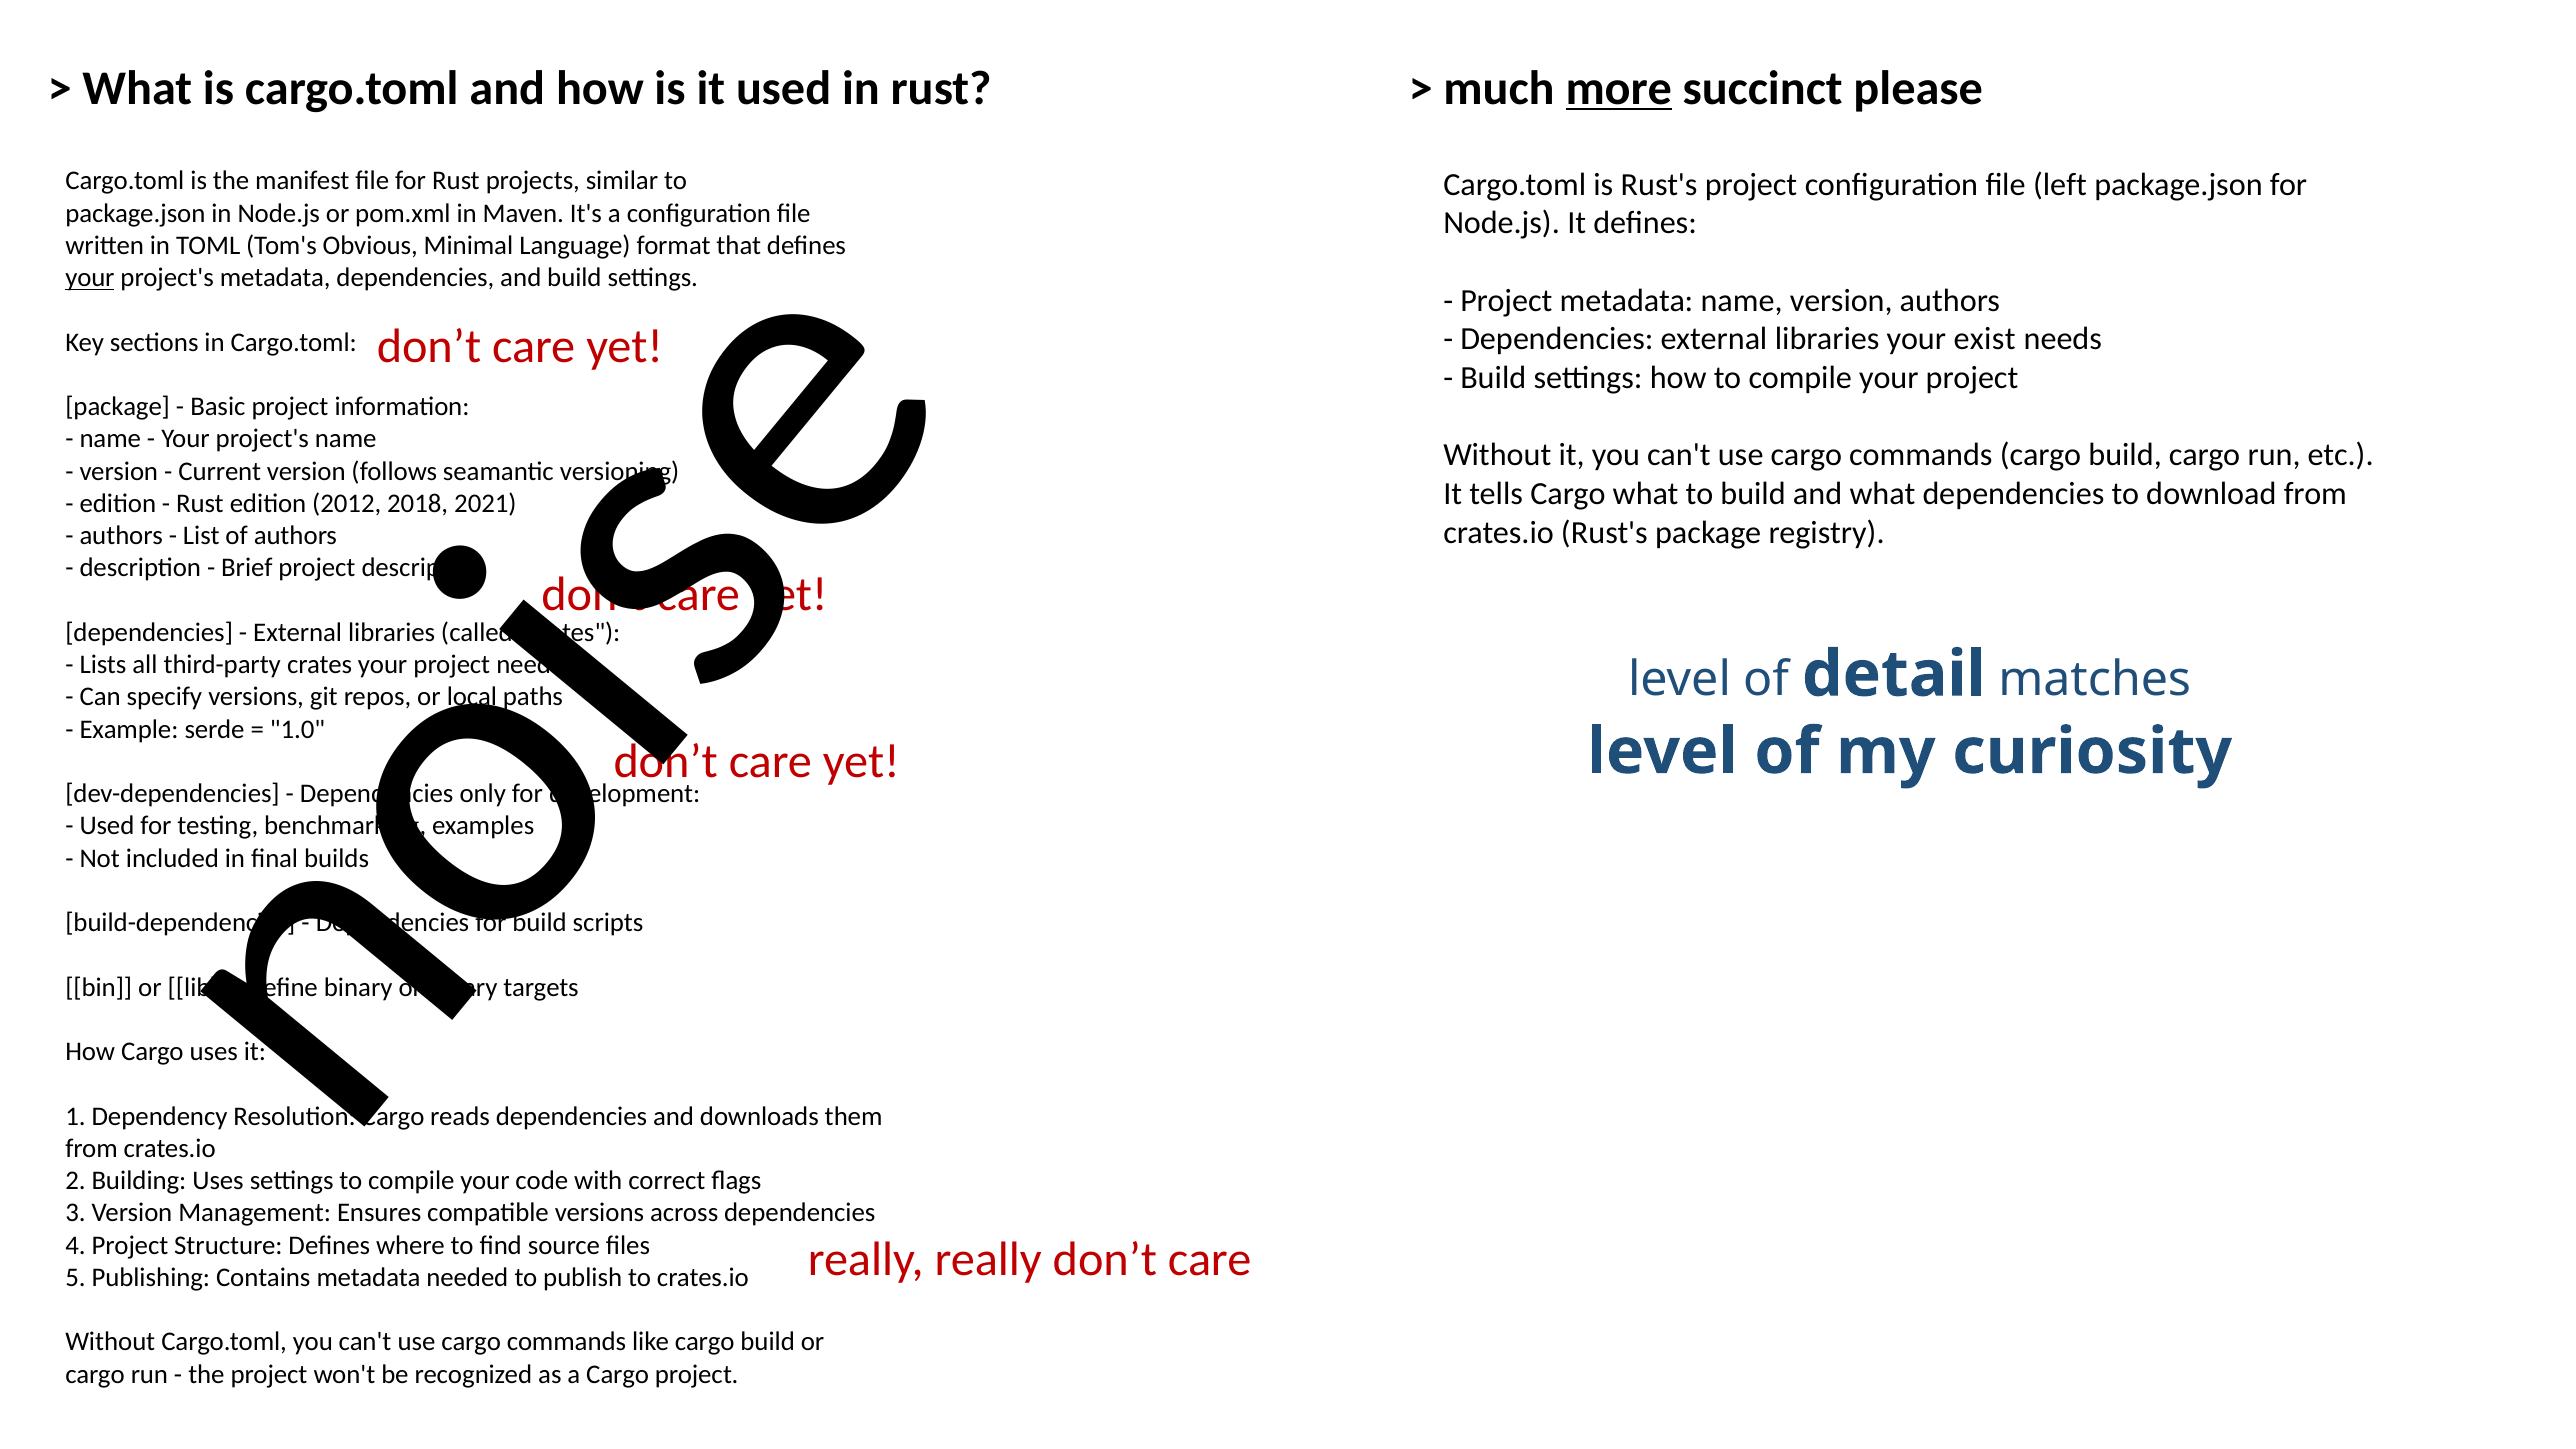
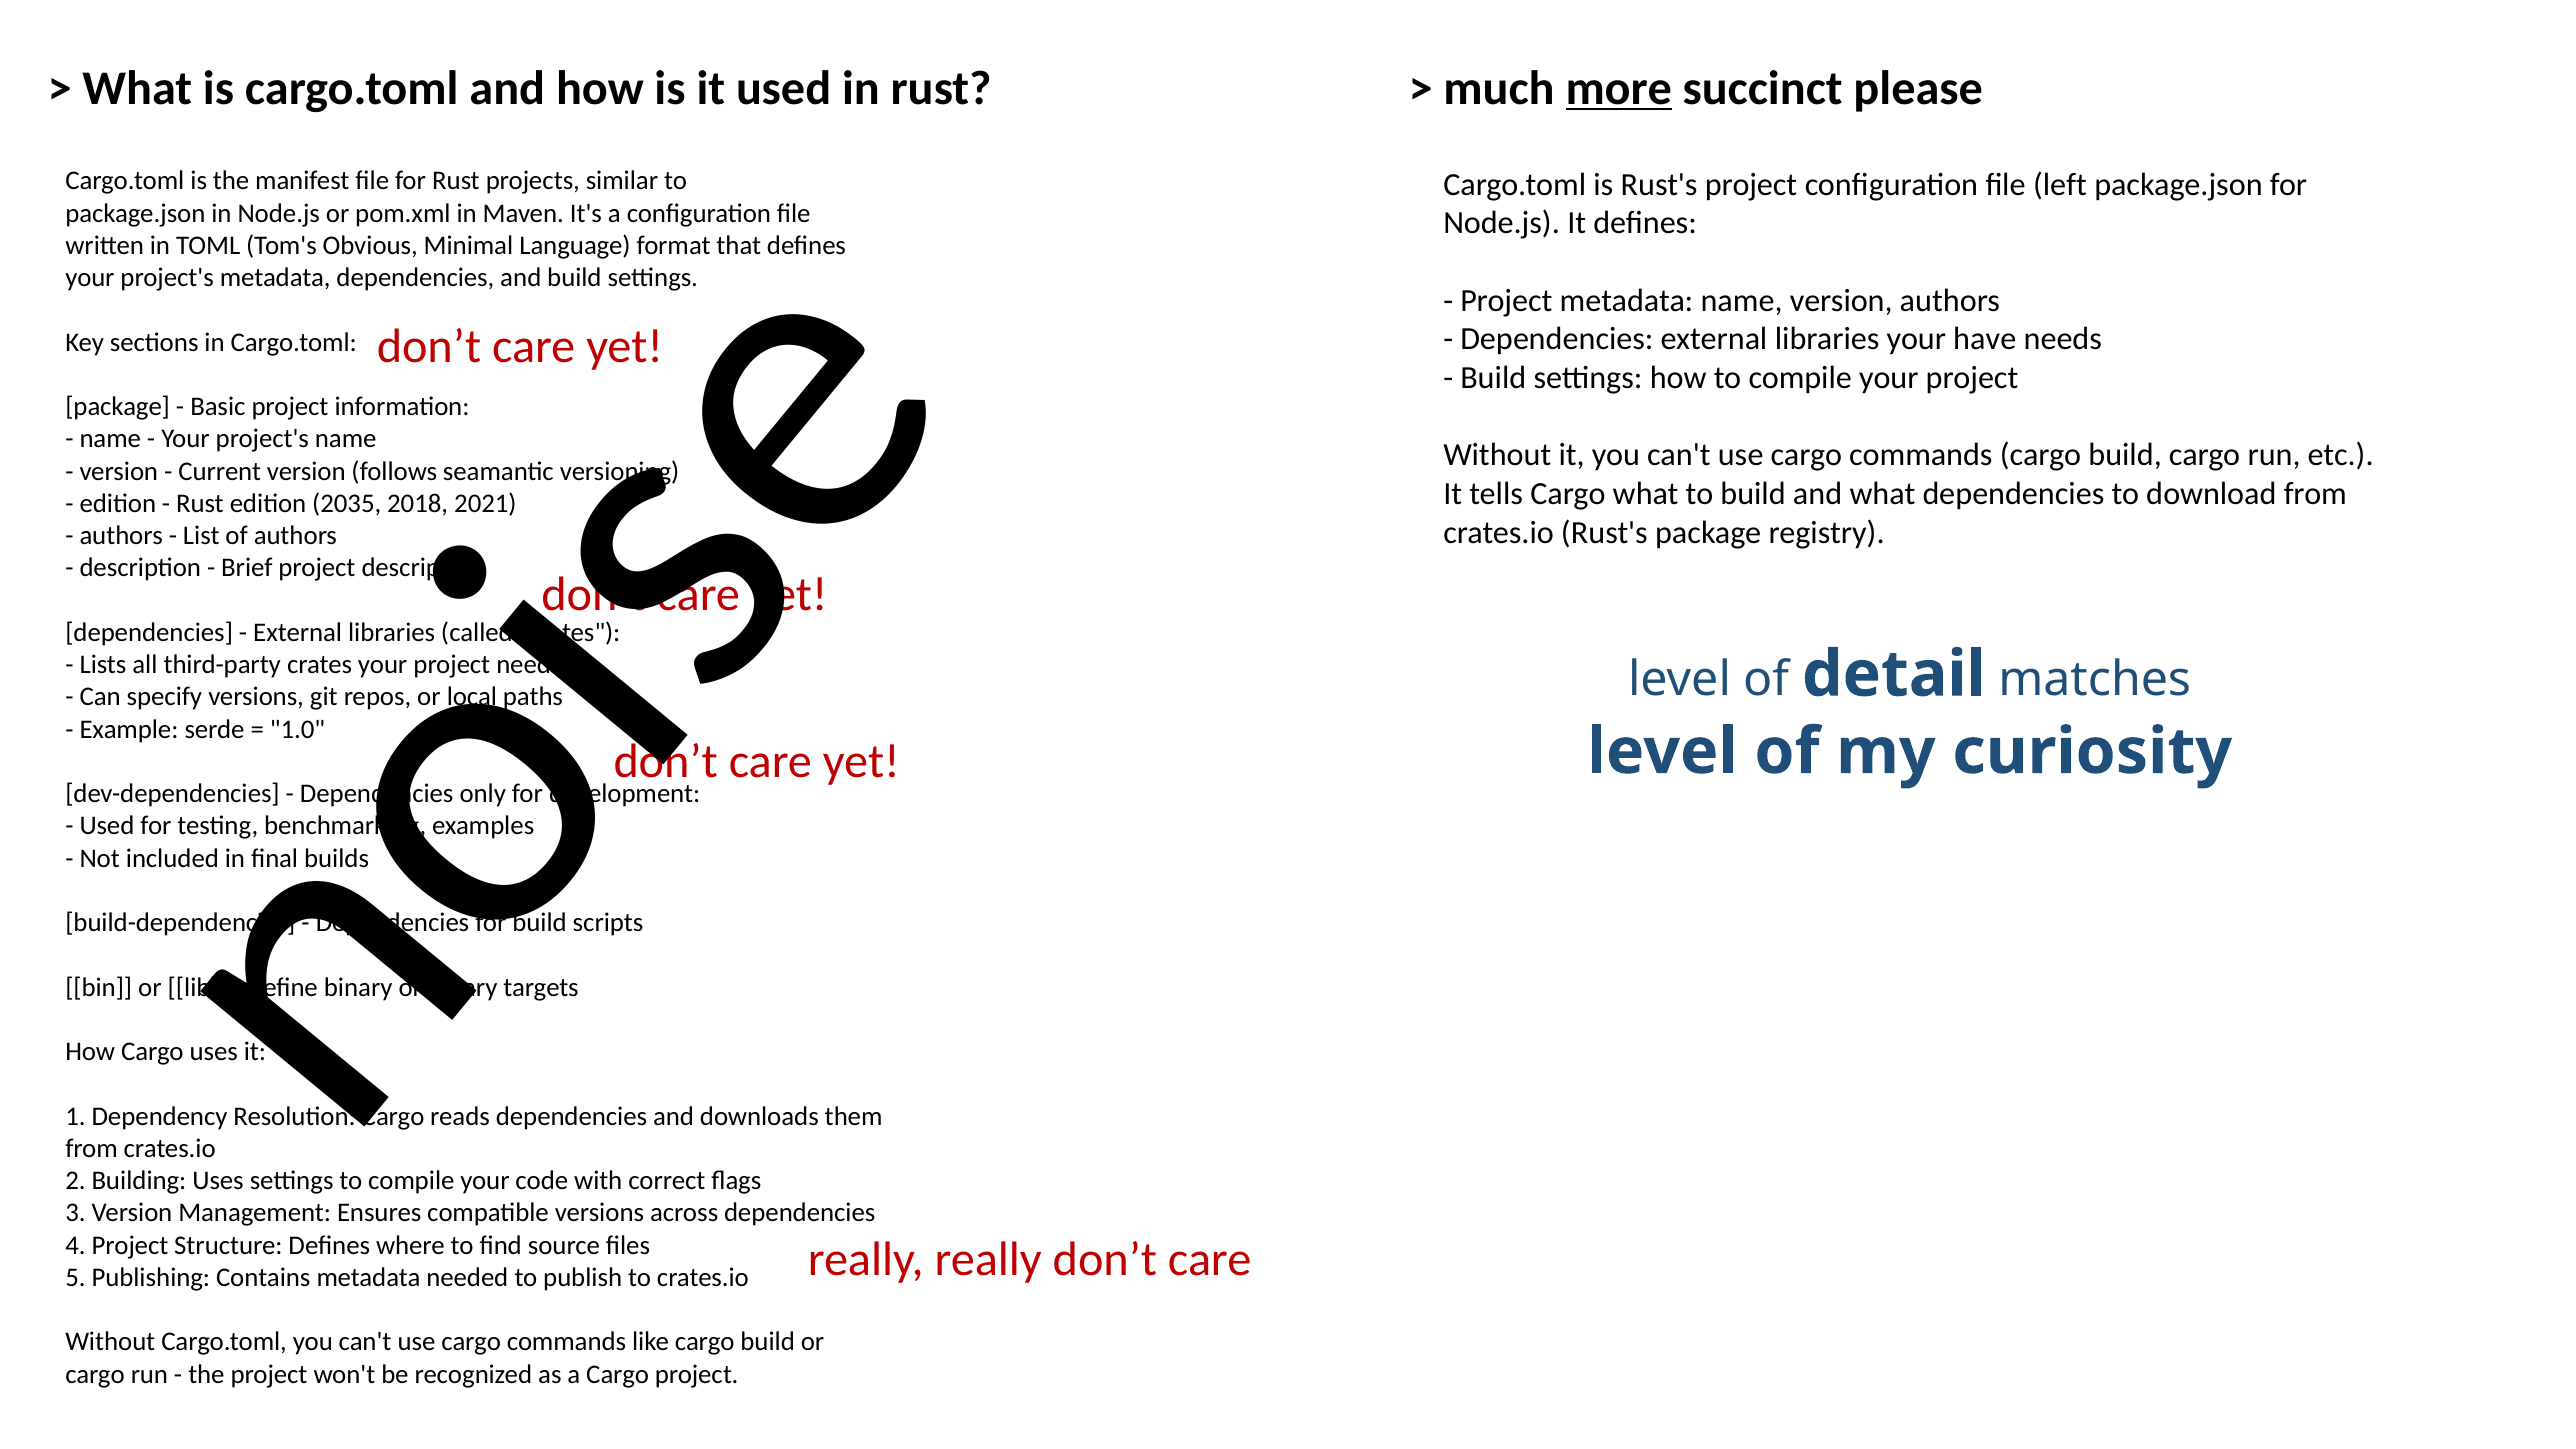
your underline: present -> none (90, 278)
exist: exist -> have (1985, 339)
2012: 2012 -> 2035 (347, 504)
